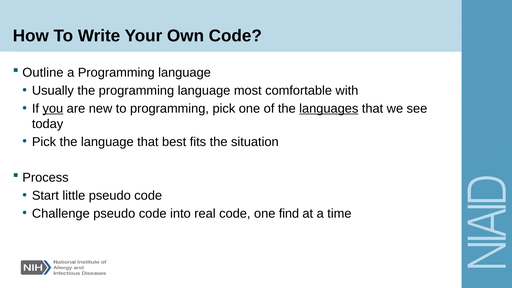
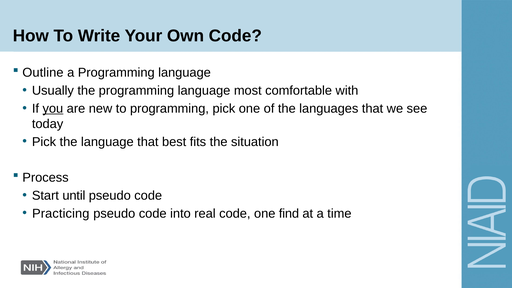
languages underline: present -> none (329, 109)
little: little -> until (74, 196)
Challenge: Challenge -> Practicing (61, 213)
